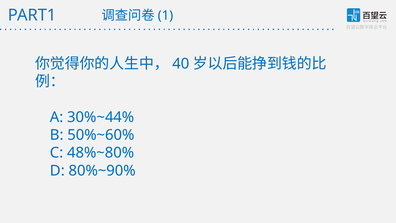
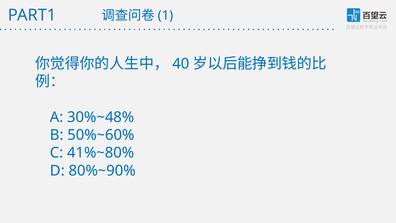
30%~44%: 30%~44% -> 30%~48% (101, 117)
48%~80%: 48%~80% -> 41%~80% (101, 153)
